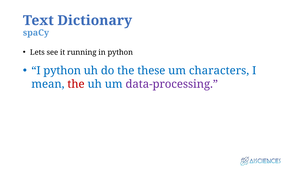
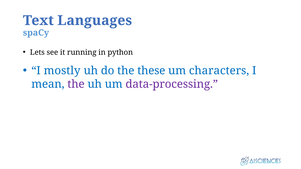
Dictionary: Dictionary -> Languages (95, 21)
I python: python -> mostly (62, 71)
the colour: red -> purple (76, 84)
